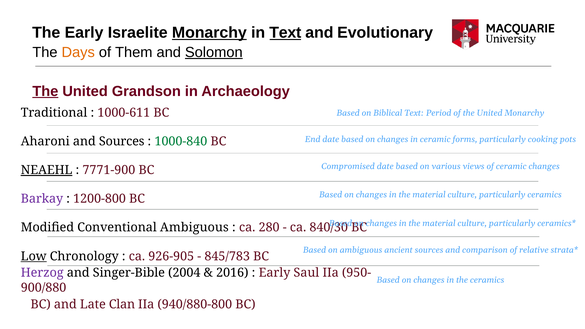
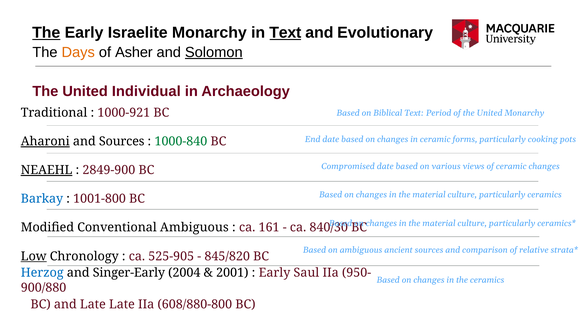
The underline: none -> present (46, 33)
Monarchy underline: present -> none (209, 33)
Them: Them -> Asher (134, 52)
The underline: present -> none (45, 91)
Grandson: Grandson -> Individual (146, 91)
1000-611: 1000-611 -> 1000-921 (124, 113)
Aharoni underline: none -> present (45, 141)
7771-900: 7771-900 -> 2849-900 (109, 170)
Barkay colour: purple -> blue (42, 199)
1200-800: 1200-800 -> 1001-800 (100, 199)
280: 280 -> 161 (269, 228)
926-905: 926-905 -> 525-905 (171, 256)
845/783: 845/783 -> 845/820 (227, 256)
Herzog colour: purple -> blue (42, 273)
Singer-Bible: Singer-Bible -> Singer-Early (129, 273)
2016: 2016 -> 2001 (232, 273)
Late Clan: Clan -> Late (122, 304)
940/880-800: 940/880-800 -> 608/880-800 (195, 304)
